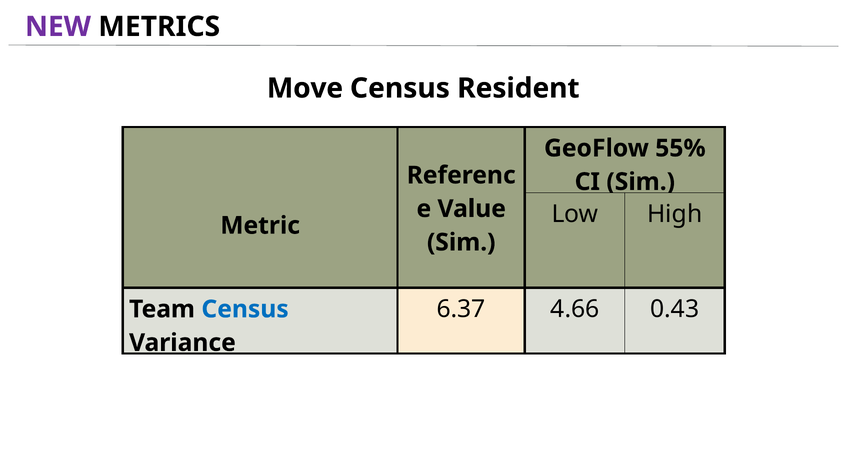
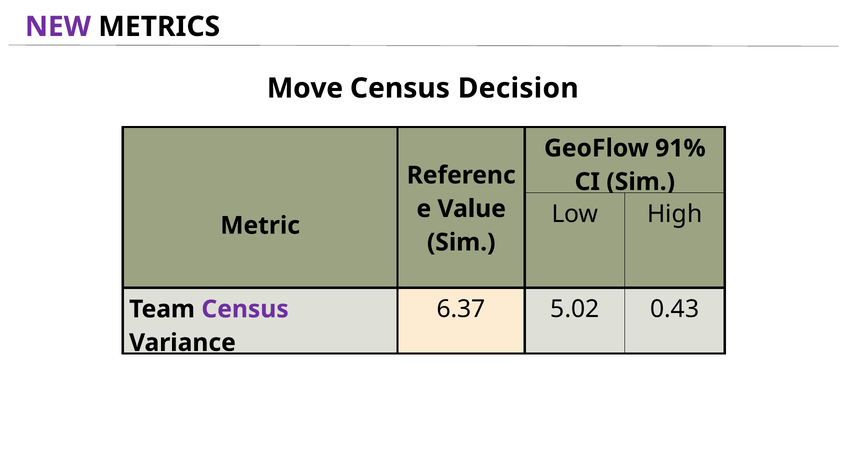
Resident: Resident -> Decision (518, 88)
55%: 55% -> 91% (680, 148)
4.66: 4.66 -> 5.02 (575, 309)
Census colour: blue -> purple (245, 309)
